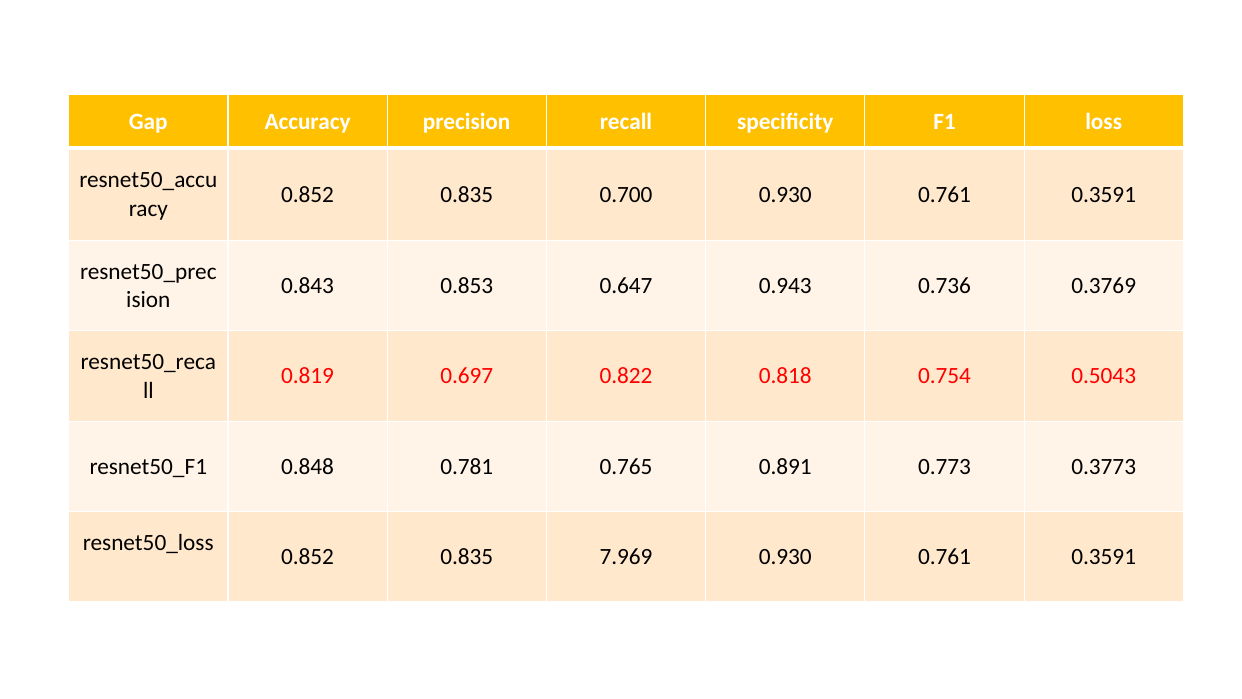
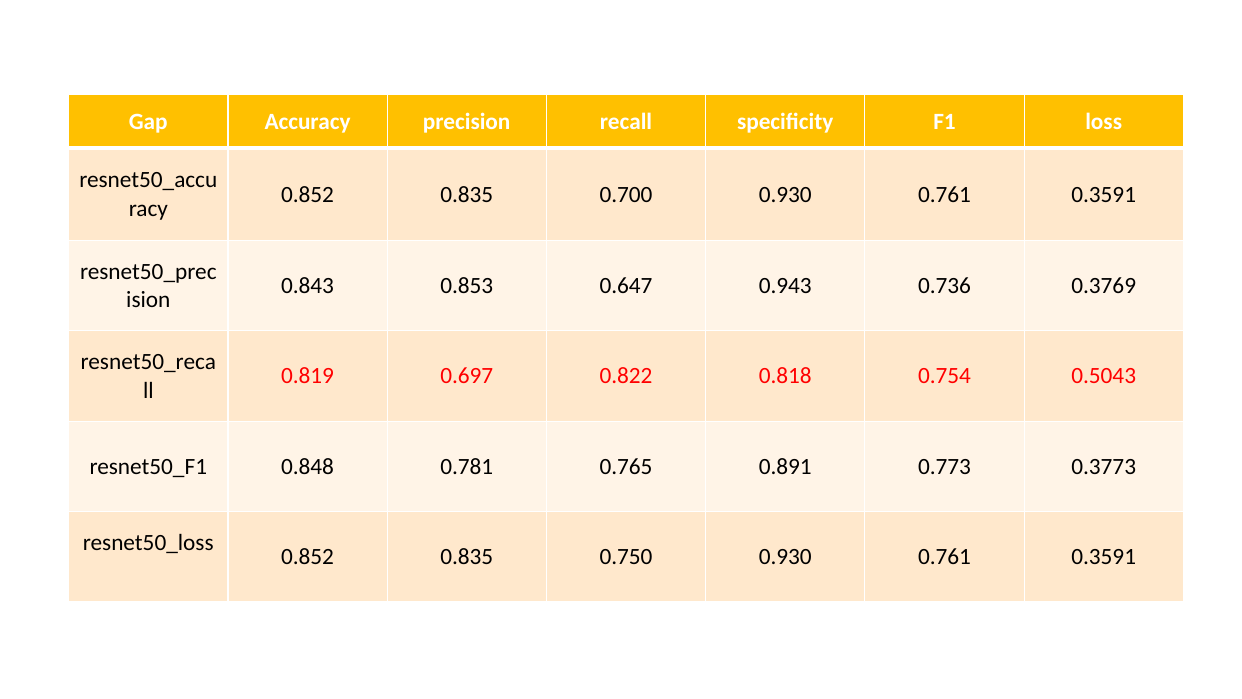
7.969: 7.969 -> 0.750 (626, 557)
